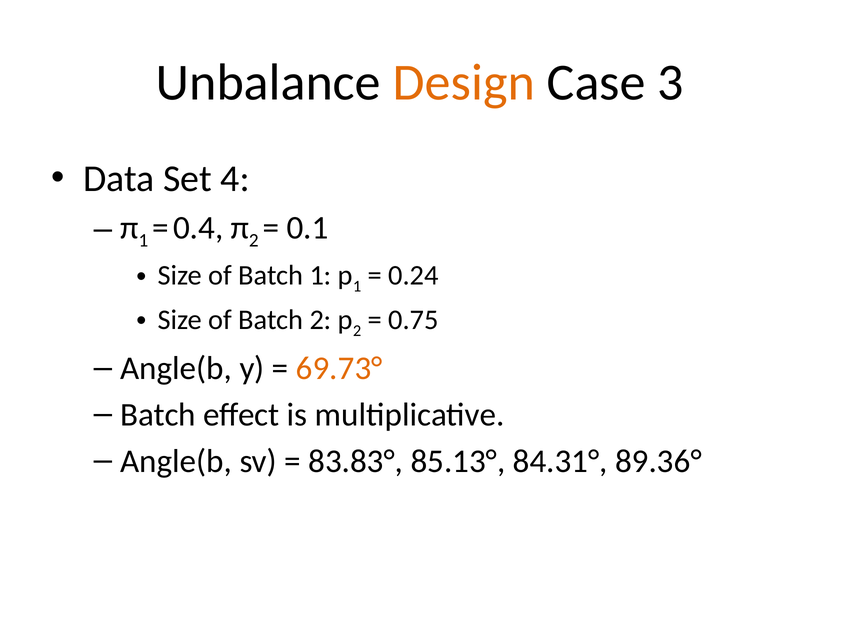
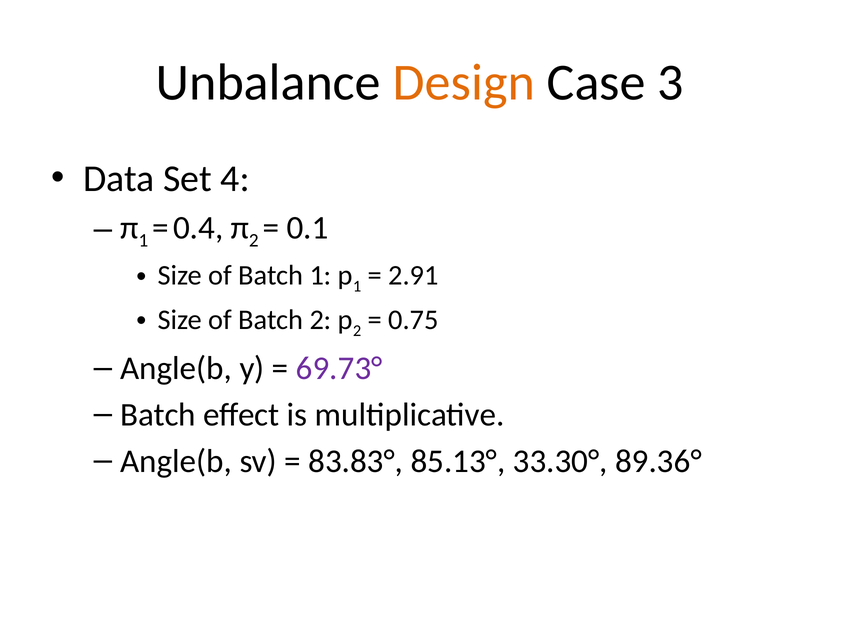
0.24: 0.24 -> 2.91 (413, 275)
69.73° colour: orange -> purple (339, 368)
84.31°: 84.31° -> 33.30° (560, 461)
